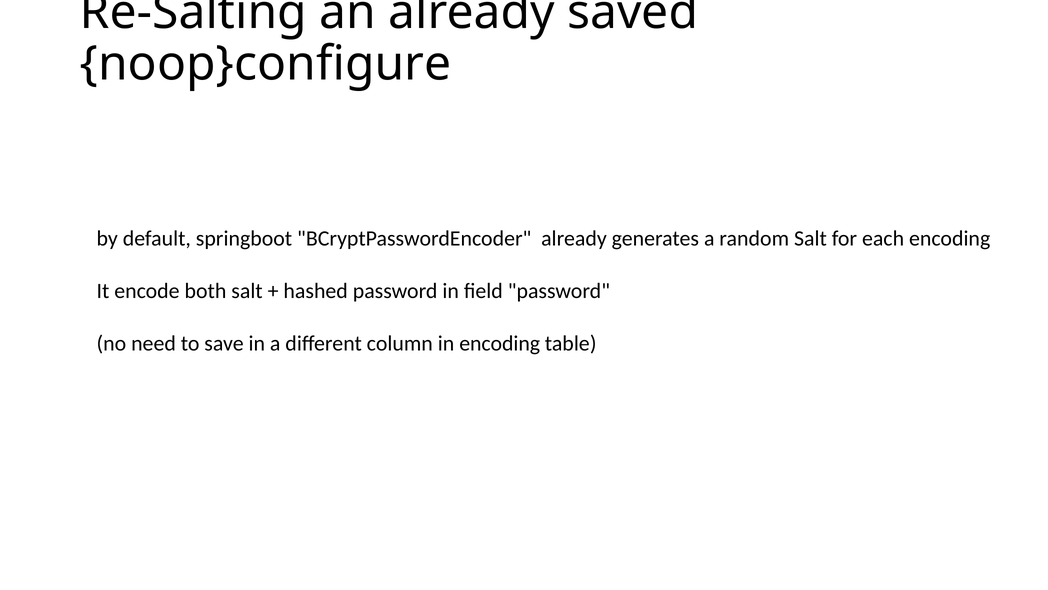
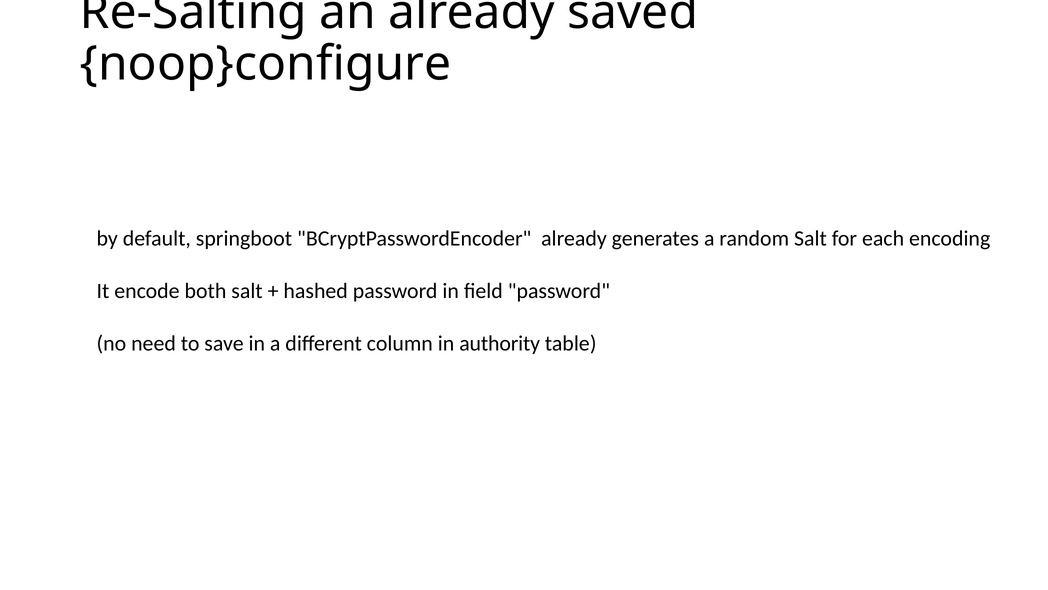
in encoding: encoding -> authority (500, 343)
